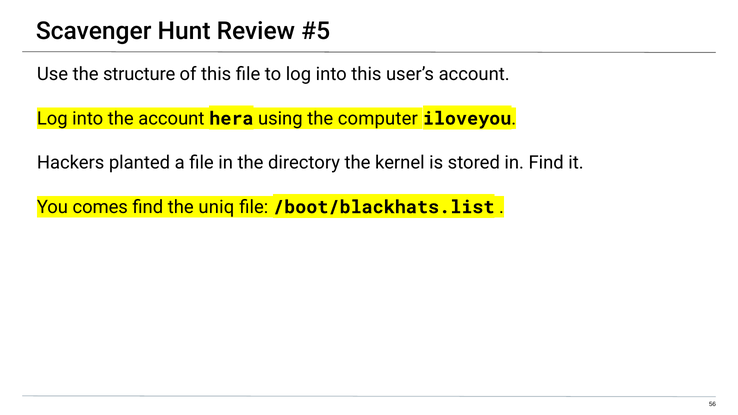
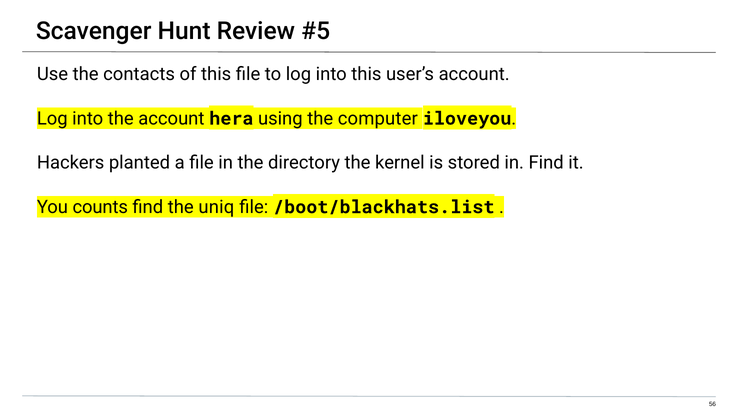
structure: structure -> contacts (139, 74)
comes: comes -> counts (100, 207)
